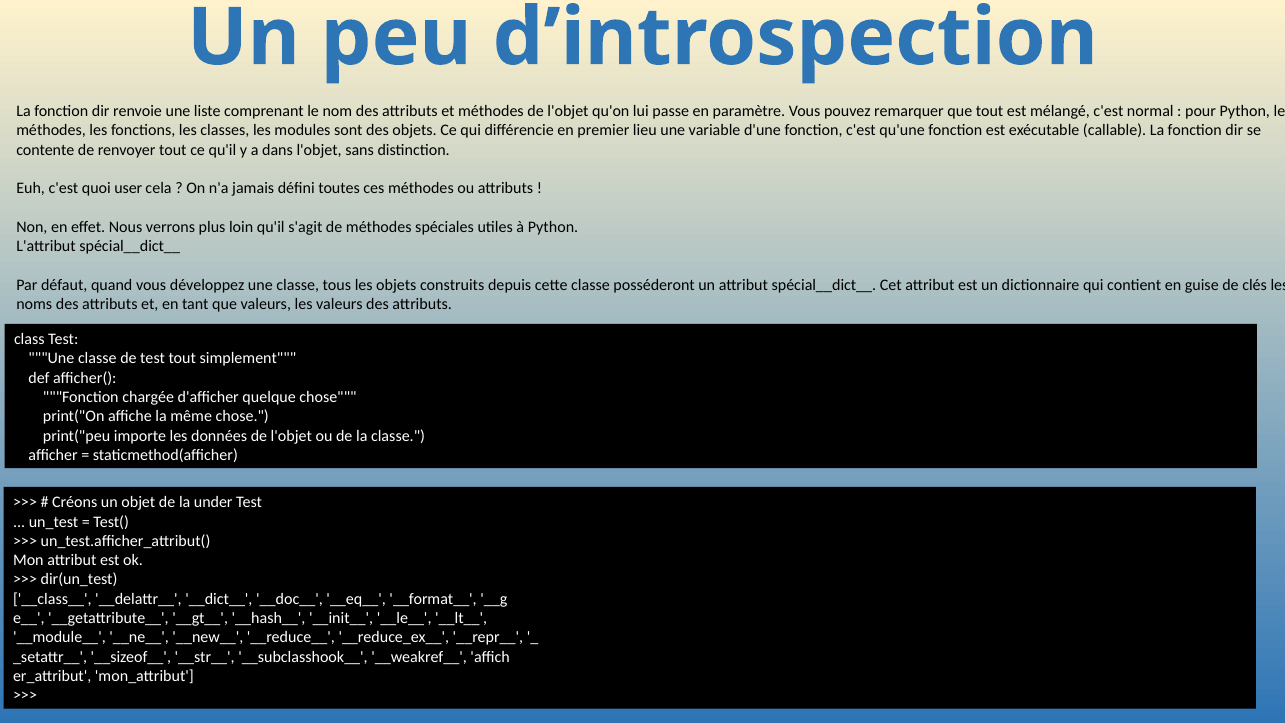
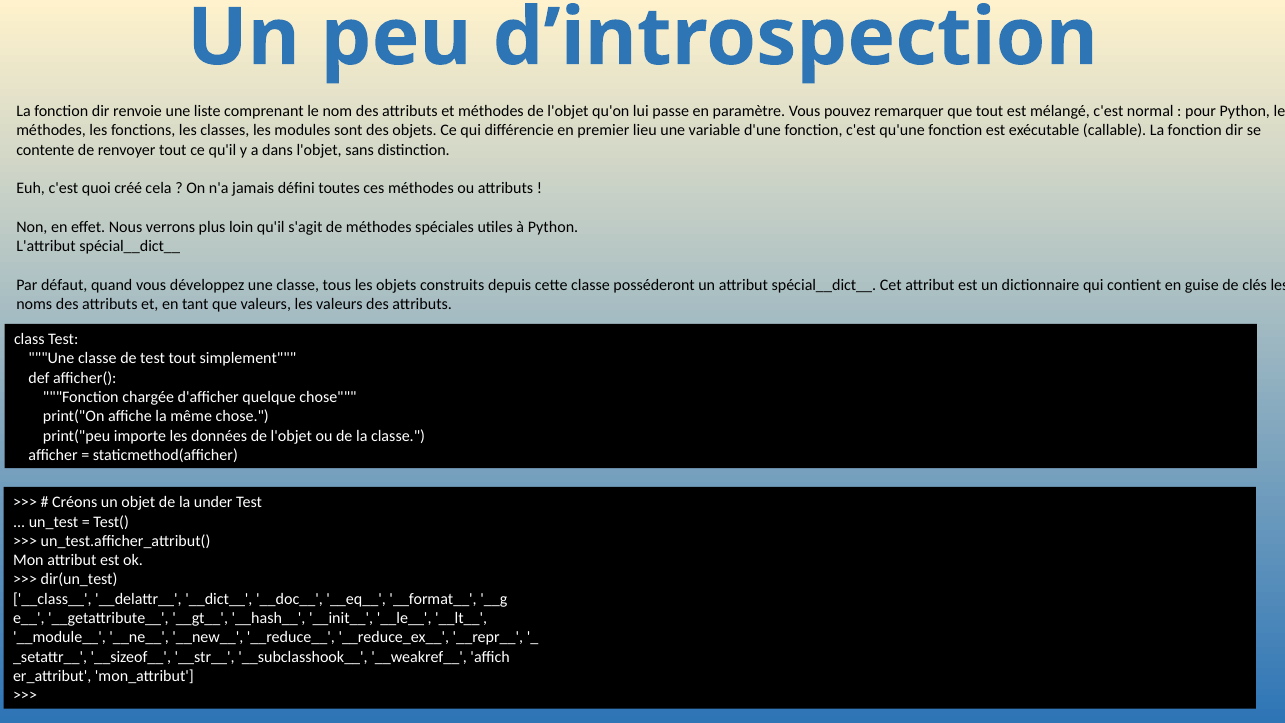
user: user -> créé (128, 188)
